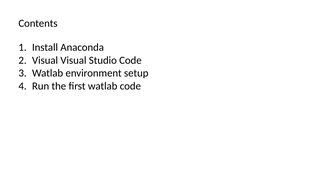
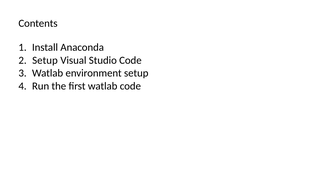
Visual: Visual -> Setup (45, 60)
